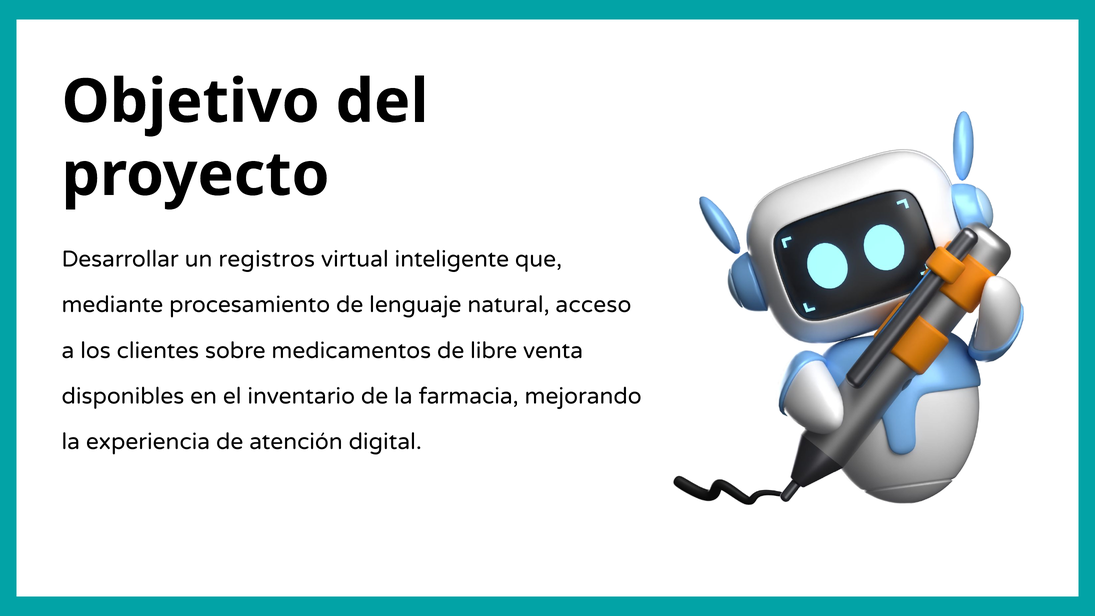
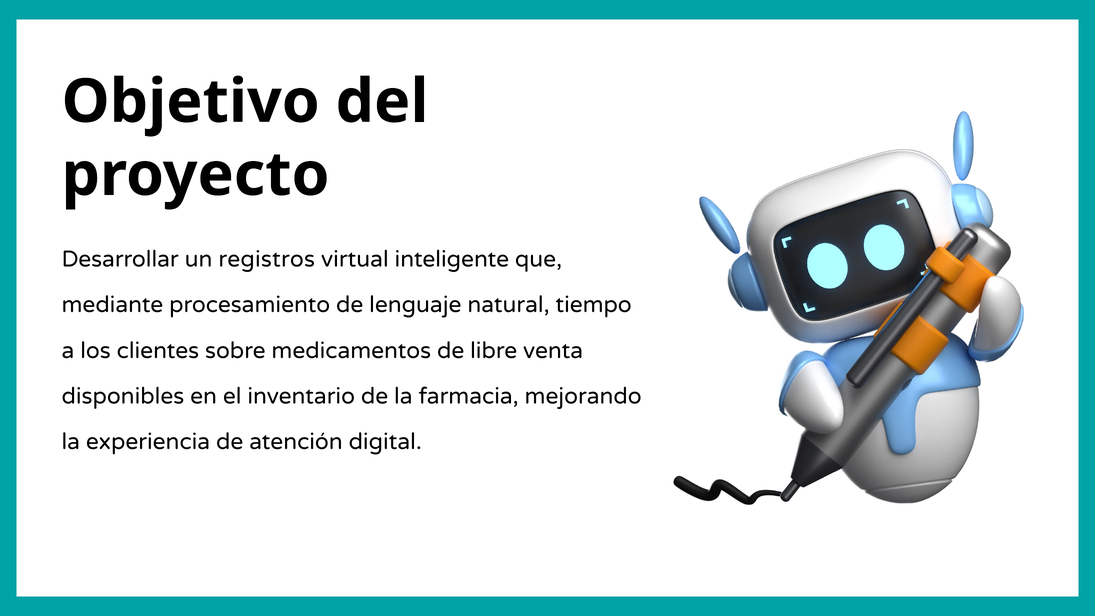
acceso: acceso -> tiempo (594, 305)
